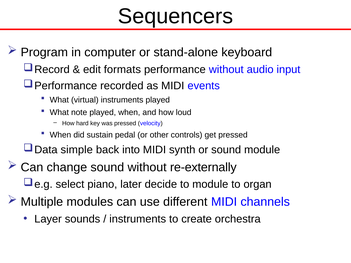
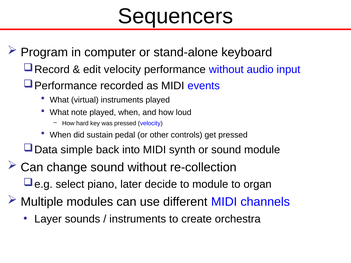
edit formats: formats -> velocity (122, 69)
re-externally: re-externally -> re-collection (203, 167)
